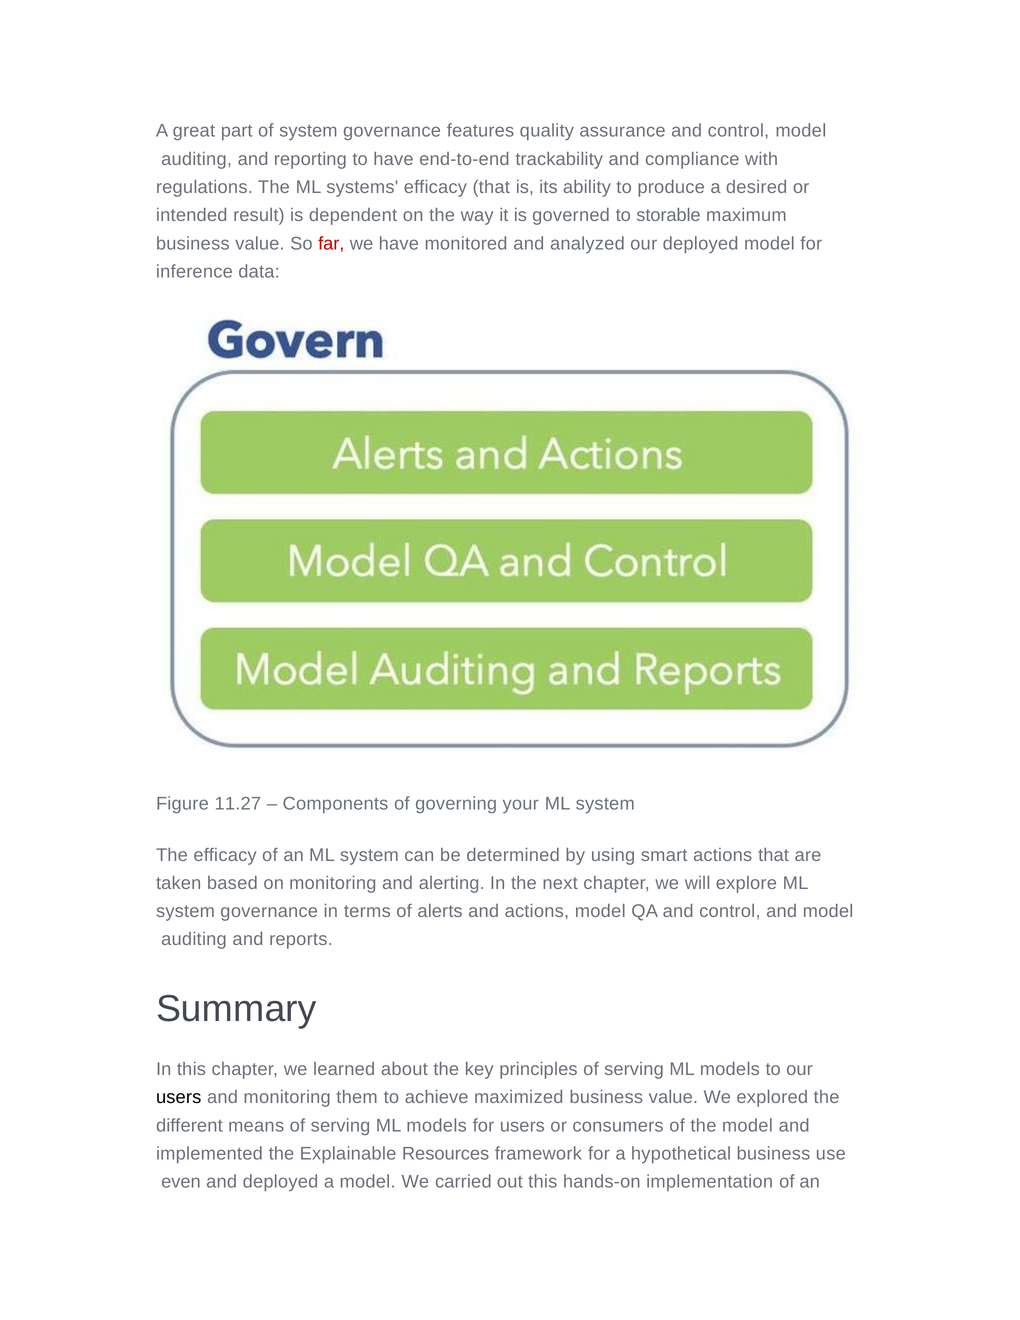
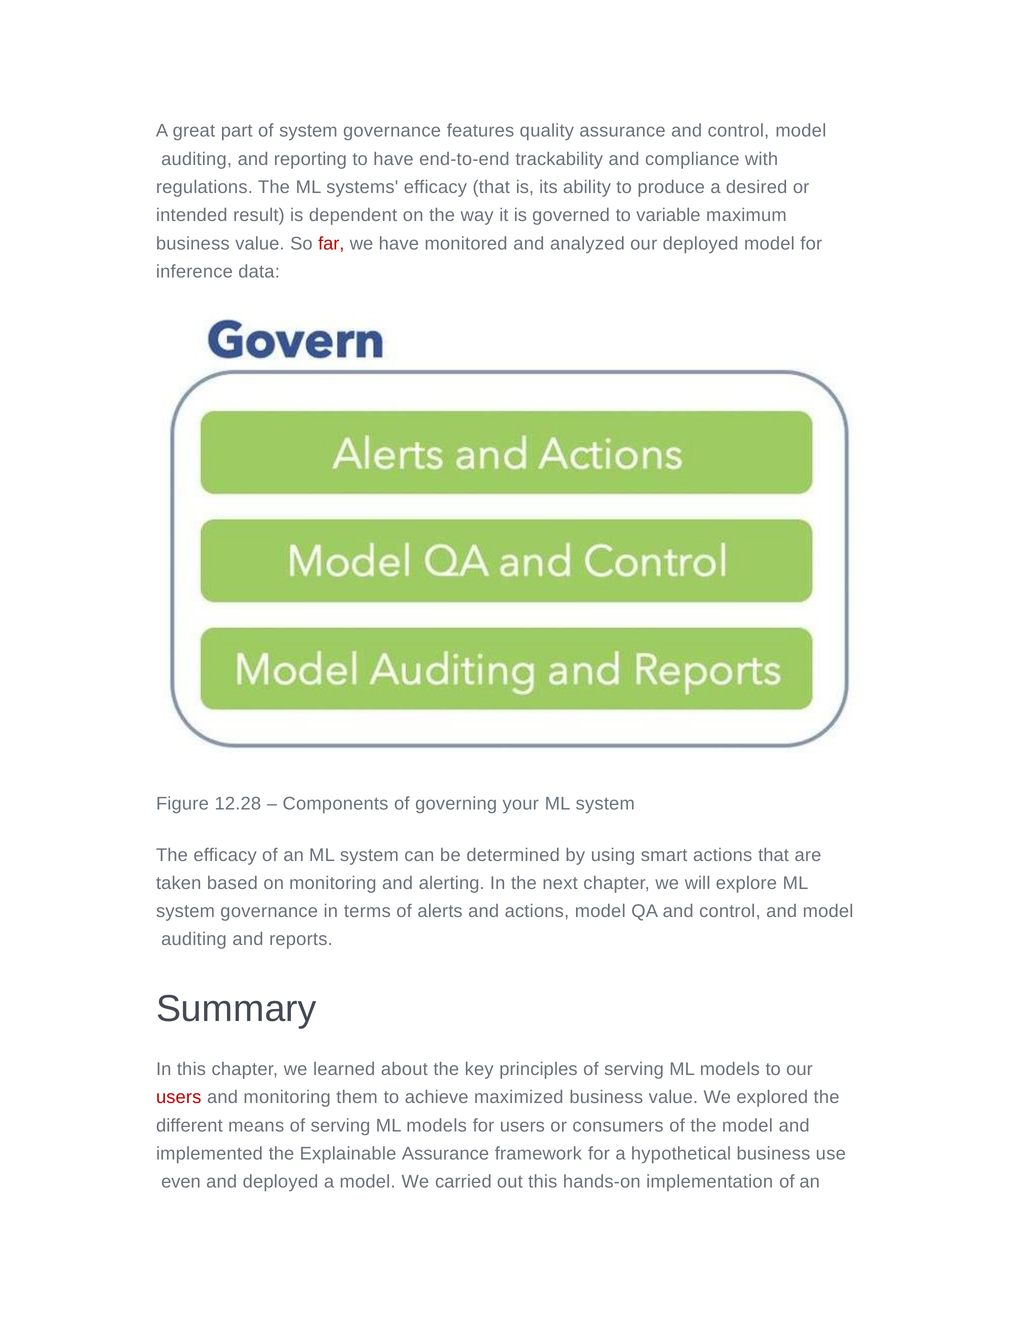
storable: storable -> variable (668, 215)
11.27: 11.27 -> 12.28 (238, 804)
users colour: black -> red (179, 1097)
Explainable Resources: Resources -> Assurance (446, 1154)
